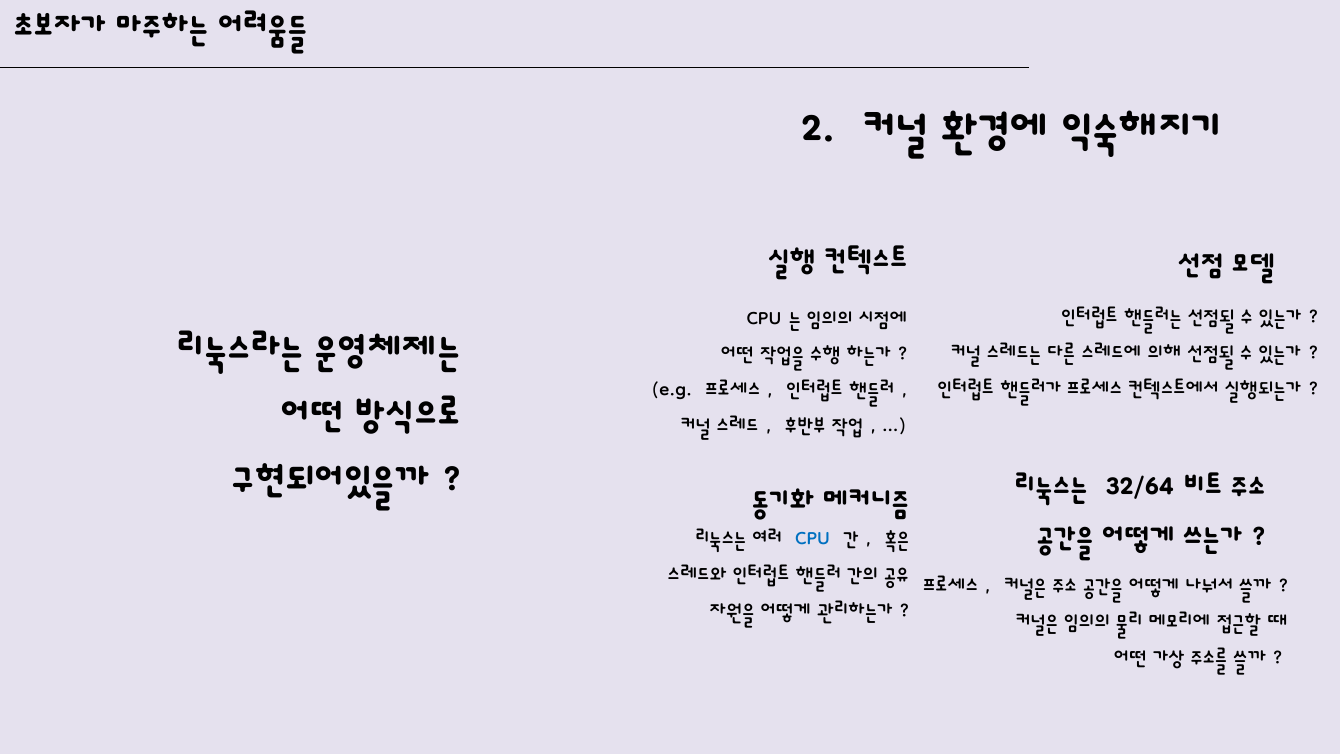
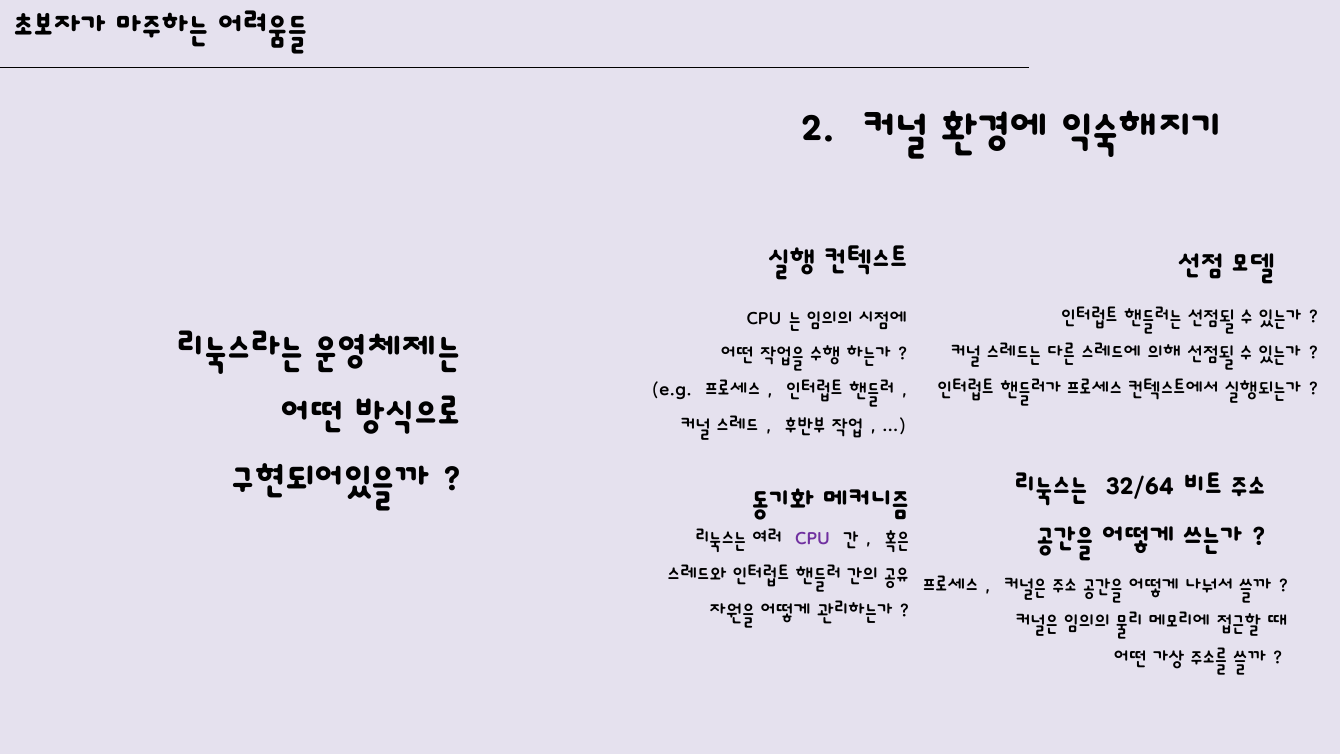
CPU colour: blue -> purple (813, 535)
